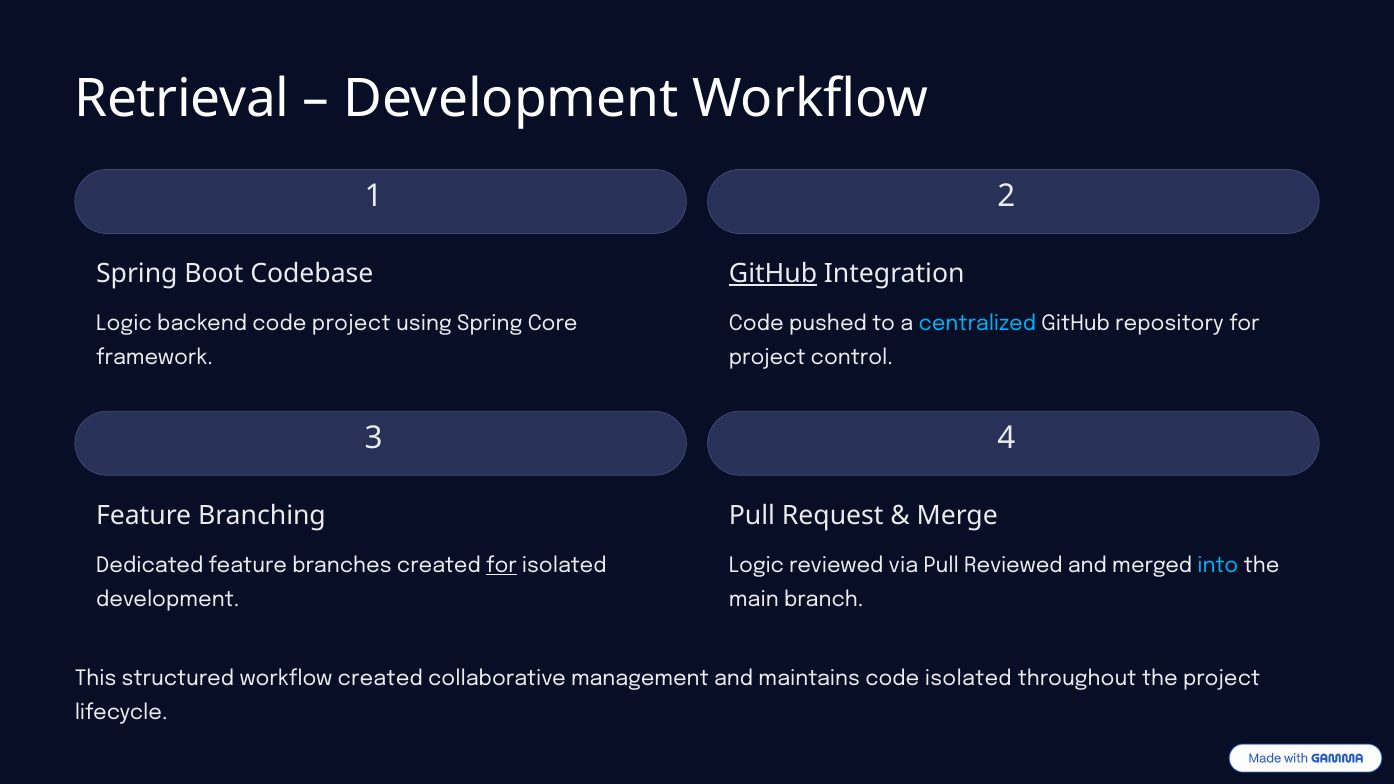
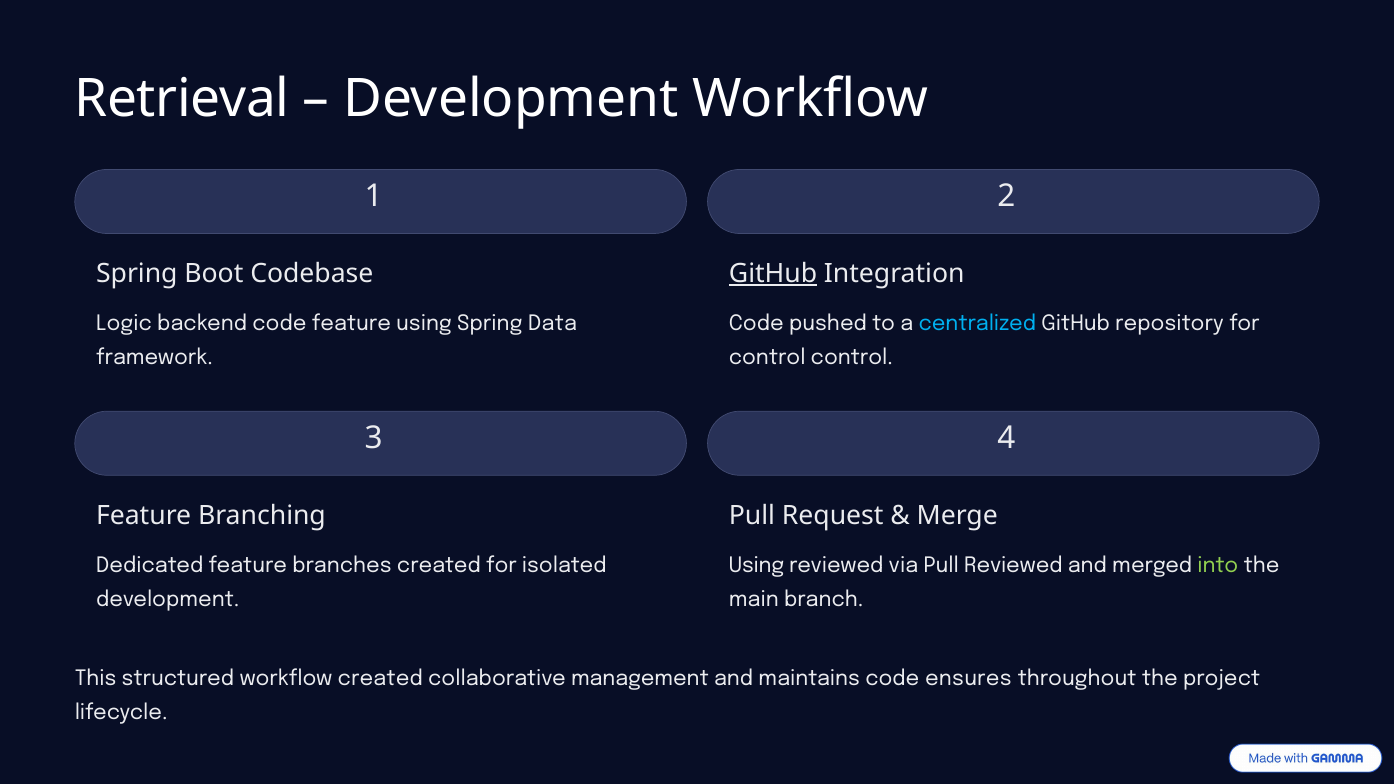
code project: project -> feature (351, 323)
Core: Core -> Data (553, 323)
project: project -> control (767, 357)
for underline: present -> none (501, 565)
Logic: Logic -> Using (756, 565)
into colour: light blue -> light green (1218, 565)
code isolated: isolated -> ensures (968, 678)
